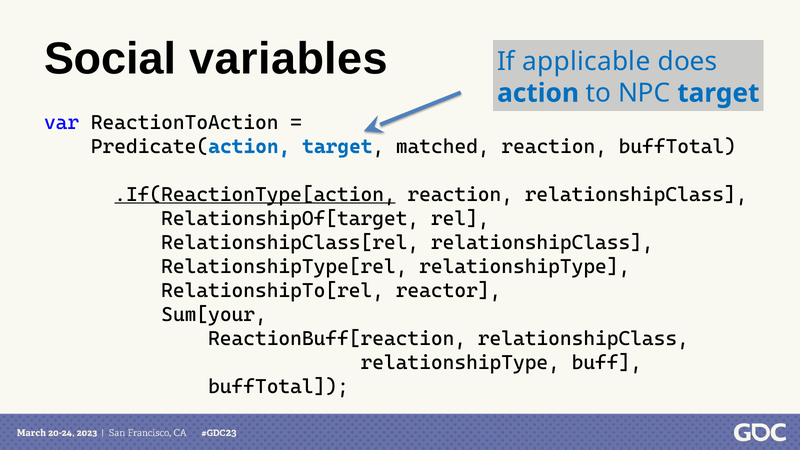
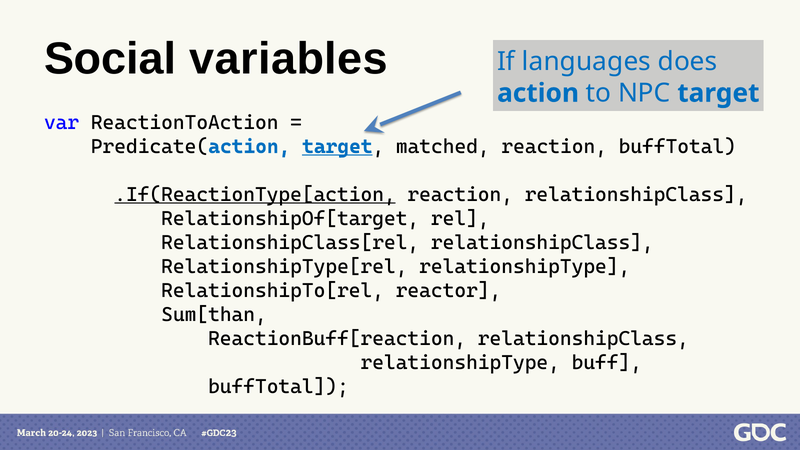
applicable: applicable -> languages (586, 62)
target underline: none -> present (337, 146)
Sum[your: Sum[your -> Sum[than (214, 314)
